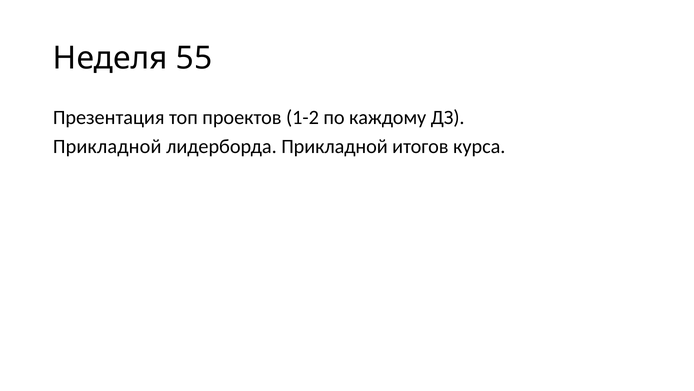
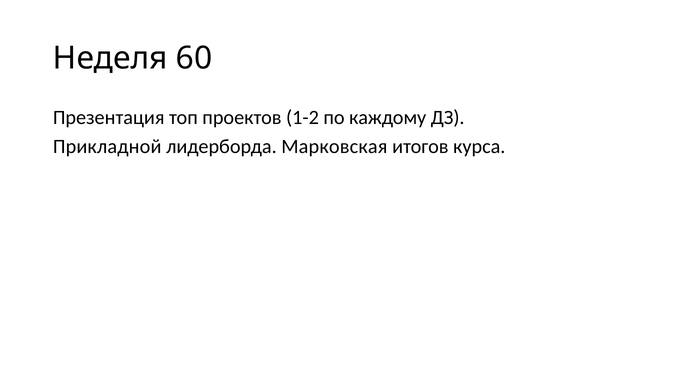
55: 55 -> 60 (194, 58)
лидерборда Прикладной: Прикладной -> Марковская (334, 146)
